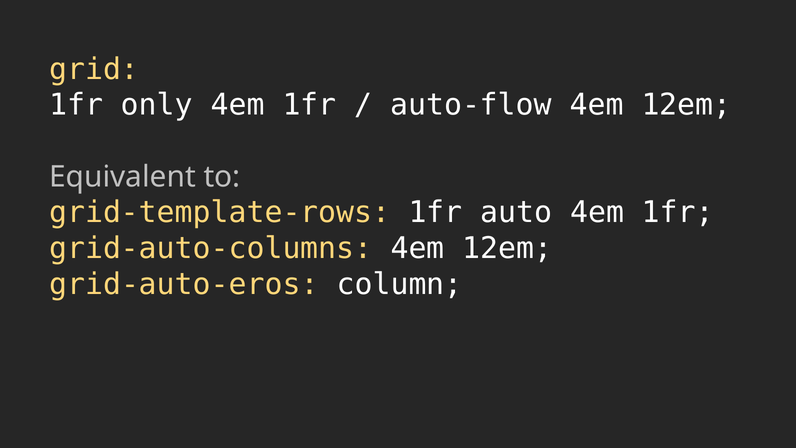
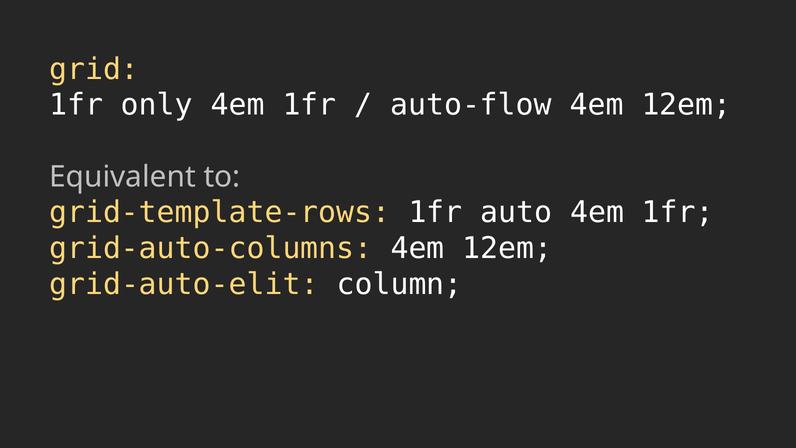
grid-auto-eros: grid-auto-eros -> grid-auto-elit (184, 284)
